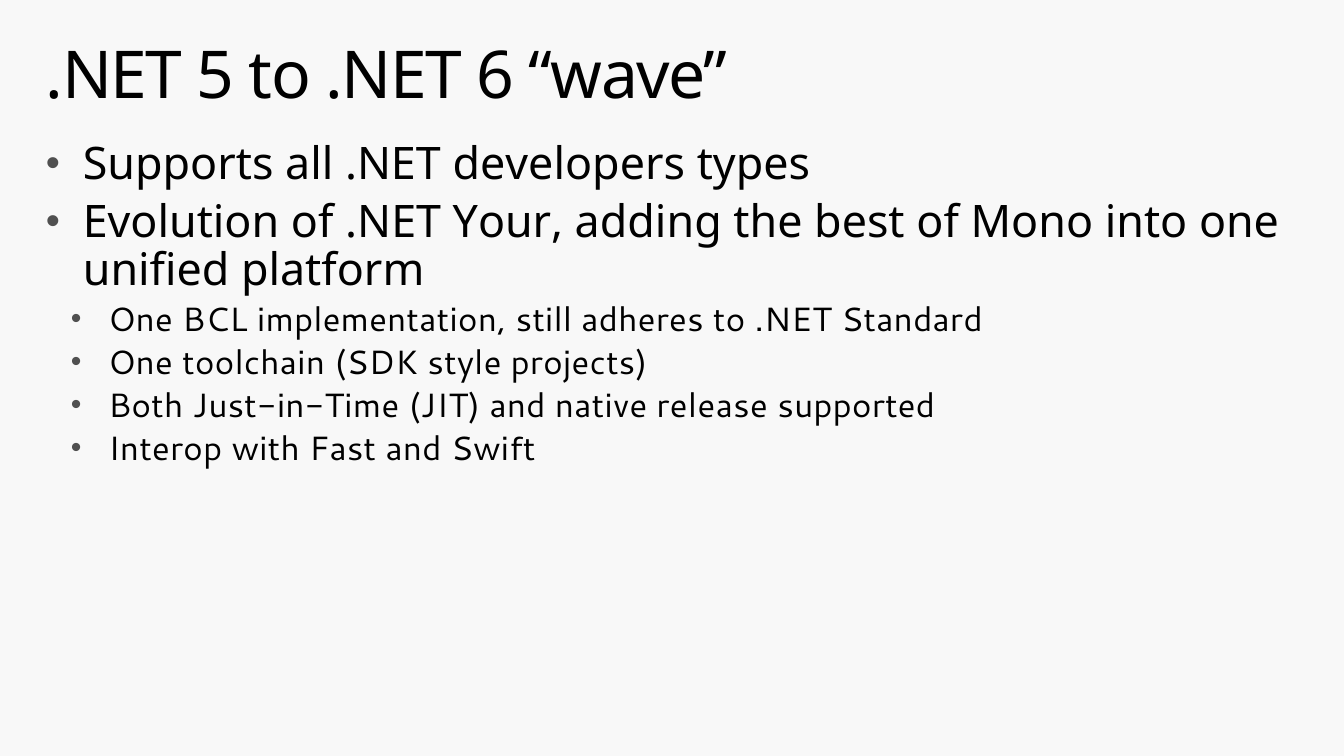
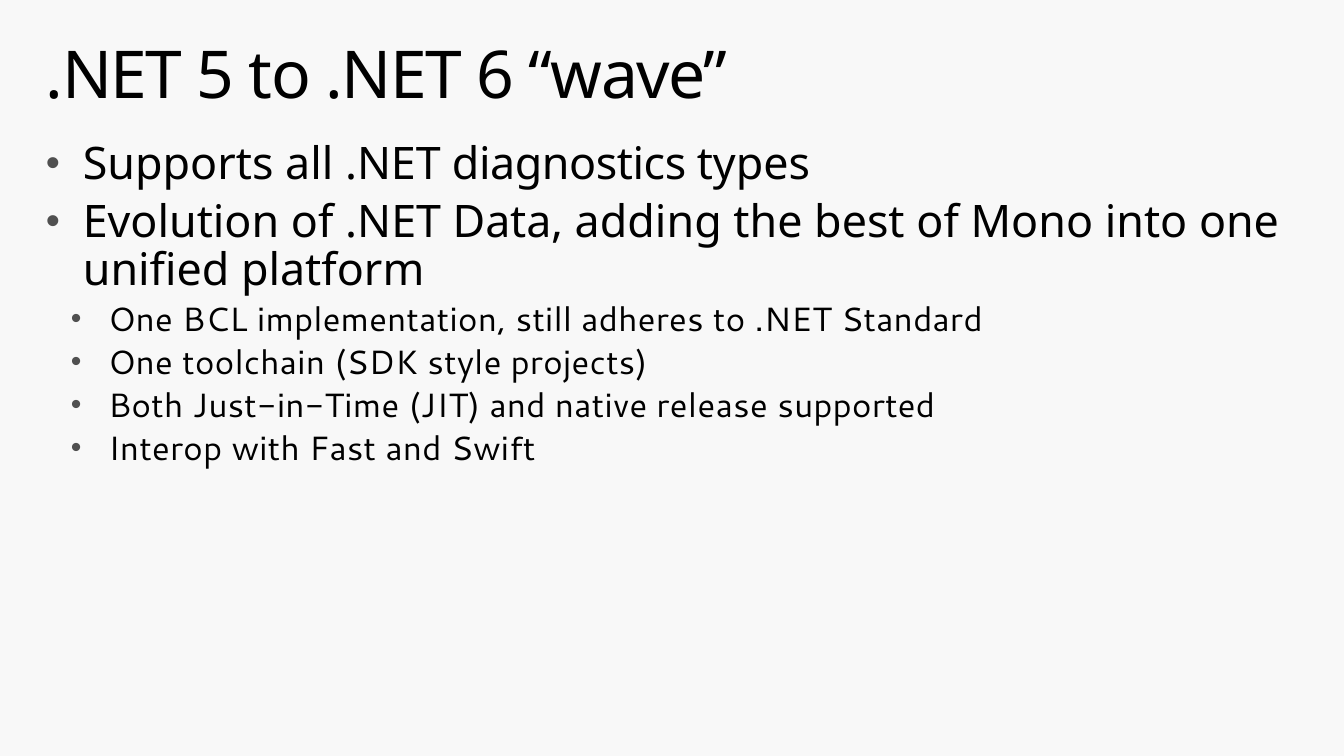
developers: developers -> diagnostics (569, 165)
Your: Your -> Data (508, 222)
